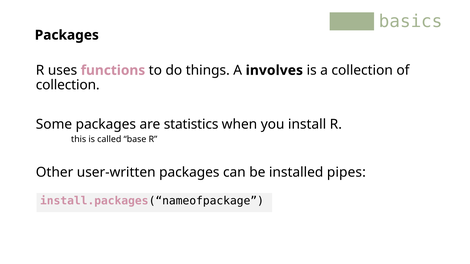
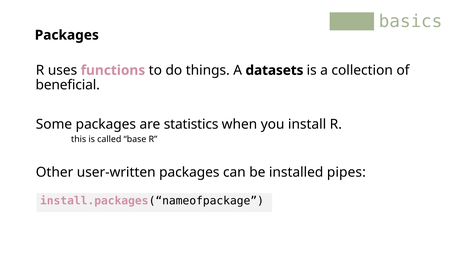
involves: involves -> datasets (274, 70)
collection: collection -> beneficial (68, 85)
